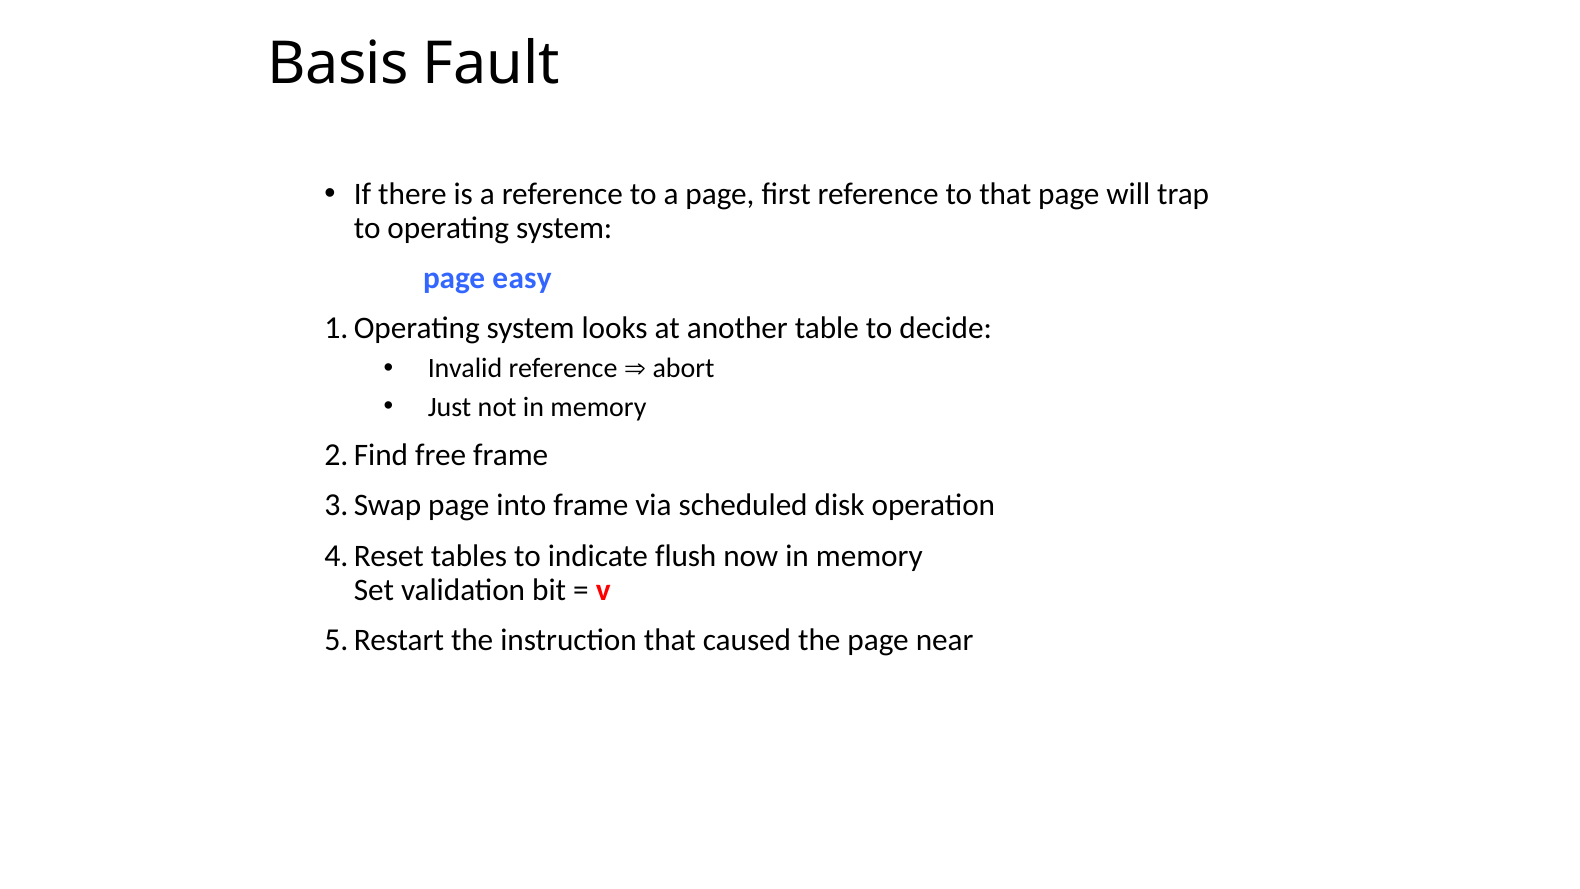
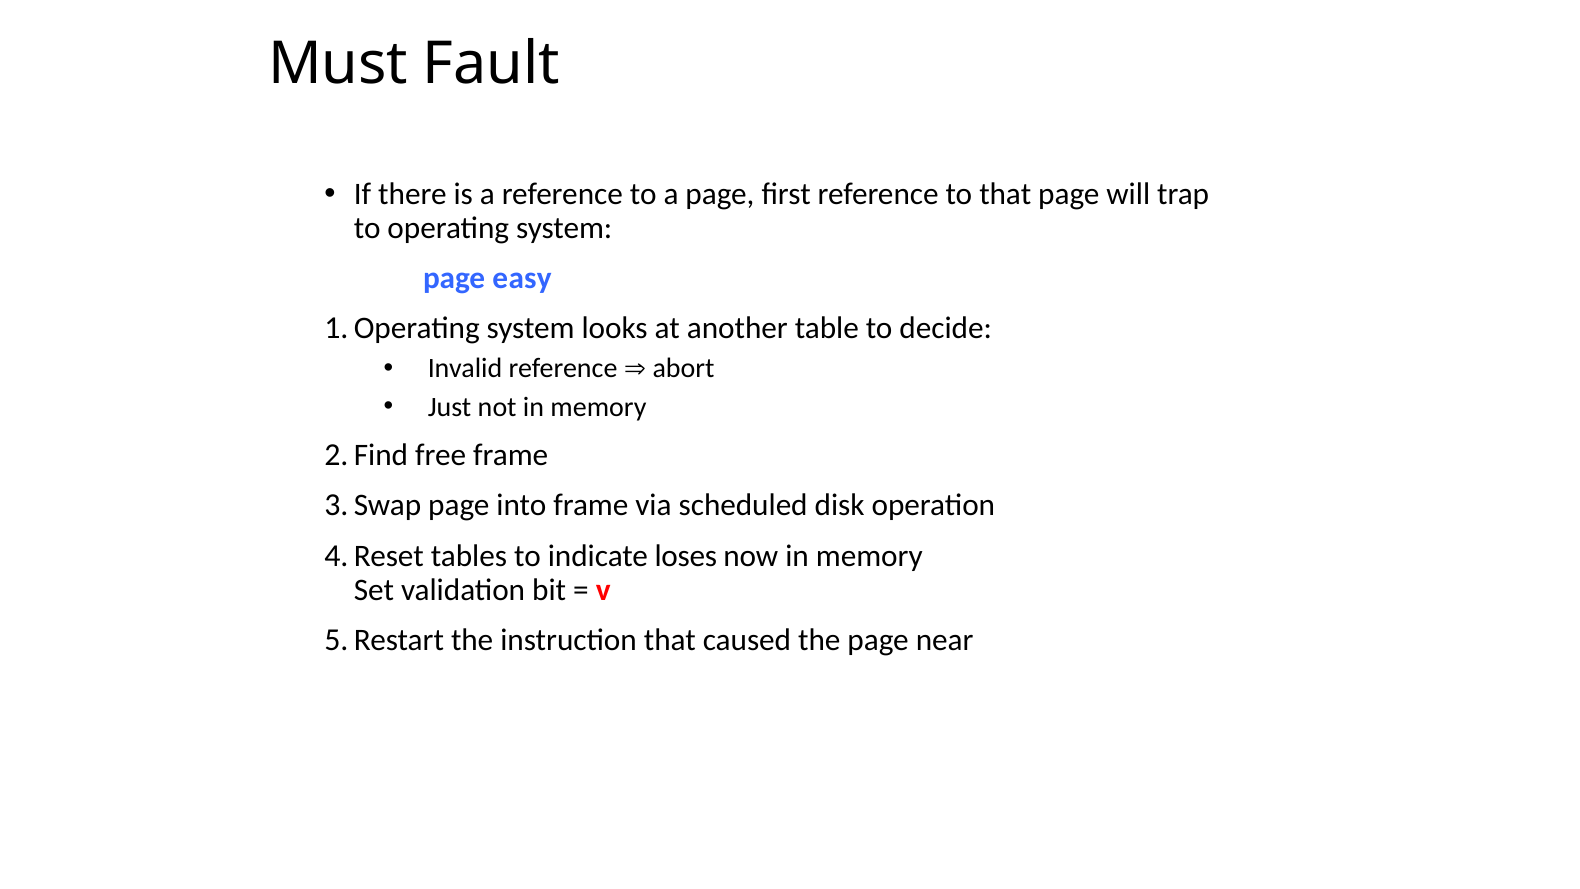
Basis: Basis -> Must (338, 64)
flush: flush -> loses (686, 556)
